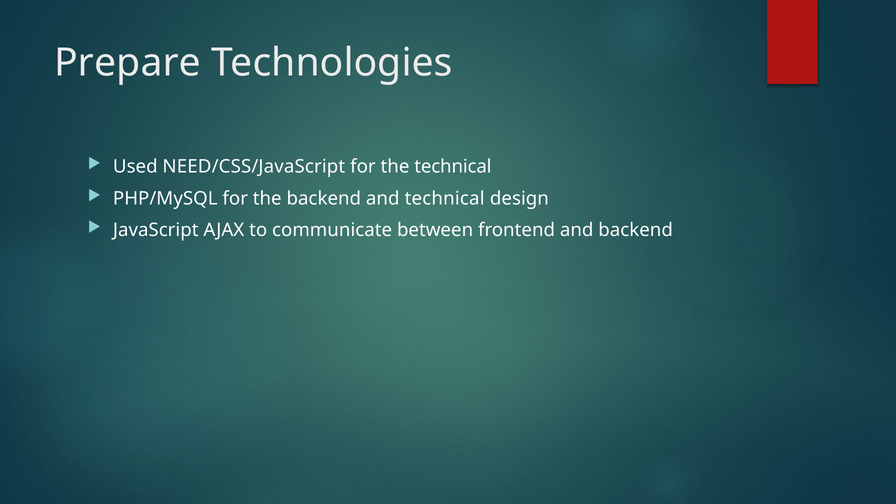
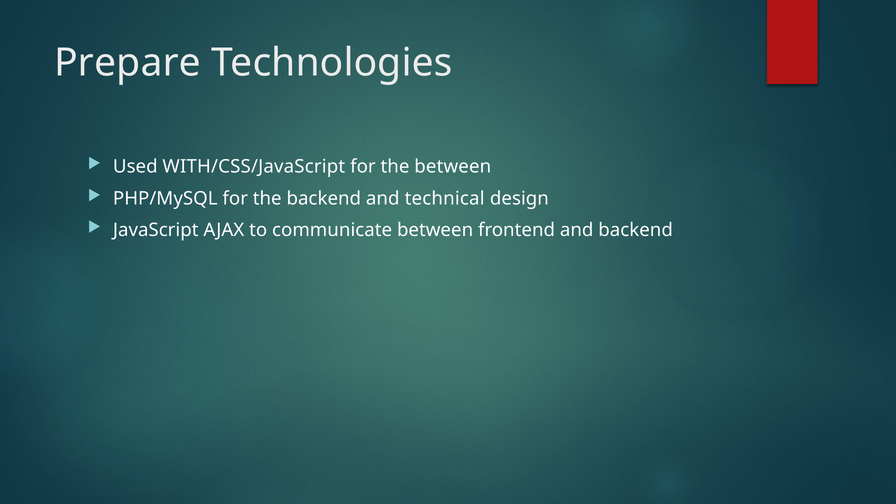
NEED/CSS/JavaScript: NEED/CSS/JavaScript -> WITH/CSS/JavaScript (254, 167)
the technical: technical -> between (453, 167)
